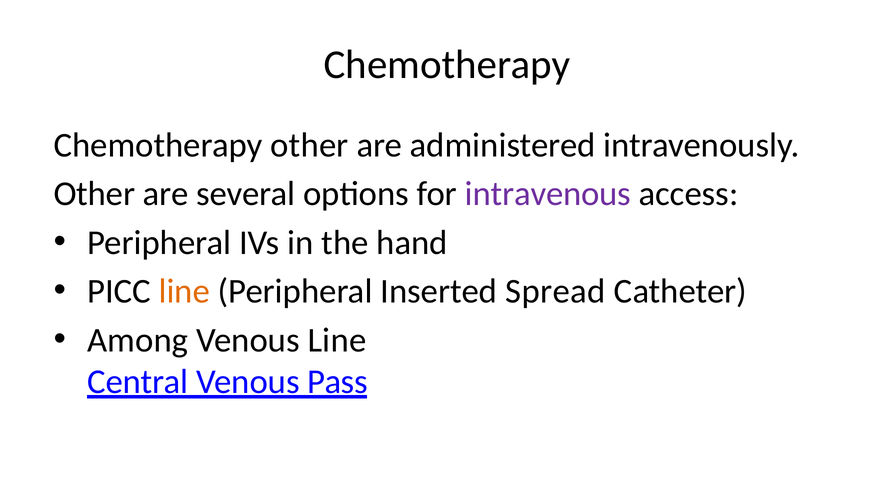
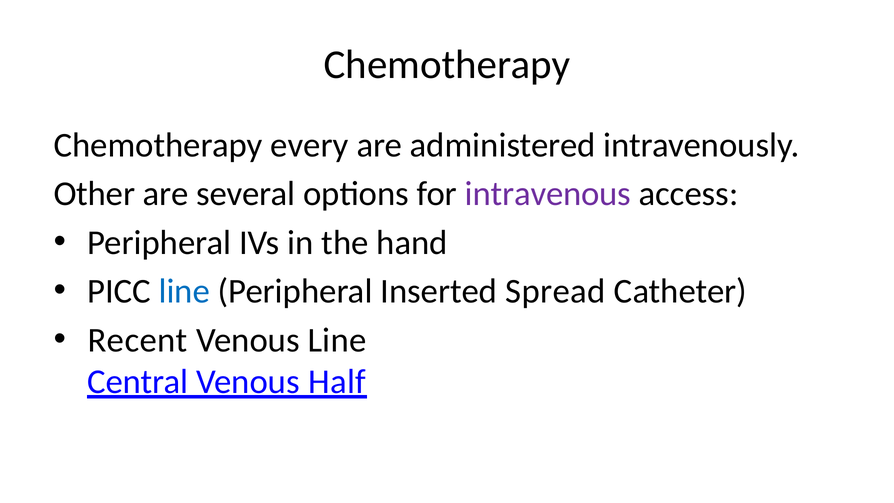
Chemotherapy other: other -> every (310, 145)
line colour: orange -> blue (184, 291)
Among: Among -> Recent (138, 340)
Pass: Pass -> Half (337, 382)
